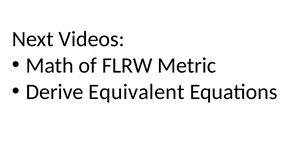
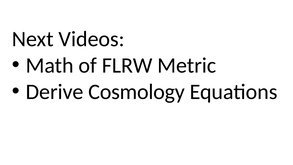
Equivalent: Equivalent -> Cosmology (137, 92)
